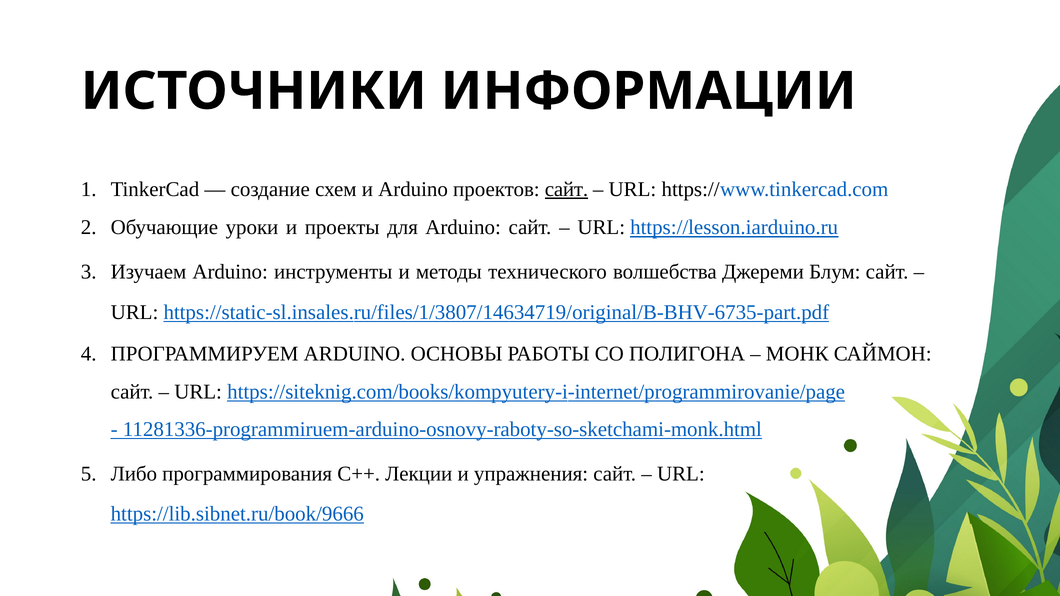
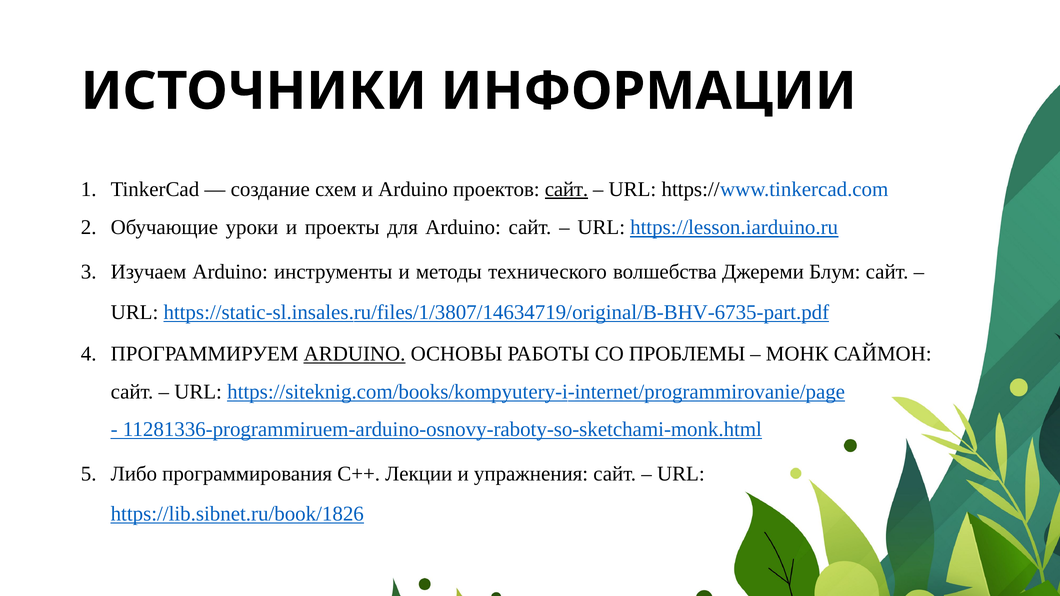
ARDUINO underline: none -> present (355, 354)
ПОЛИГОНА: ПОЛИГОНА -> ПРОБЛЕМЫ (687, 354)
https://lib.sibnet.ru/book/9666: https://lib.sibnet.ru/book/9666 -> https://lib.sibnet.ru/book/1826 (237, 514)
